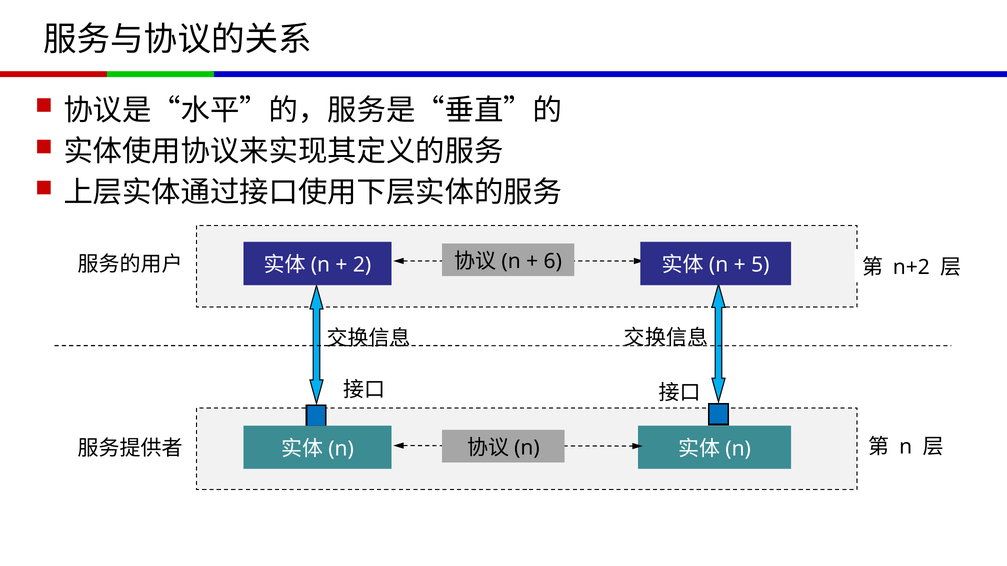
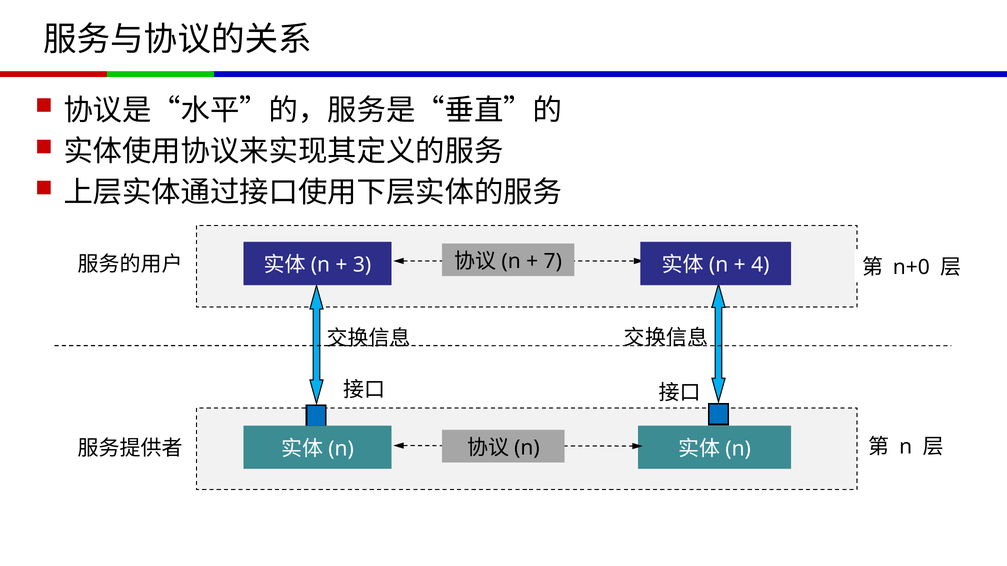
6: 6 -> 7 (553, 262)
2: 2 -> 3 (362, 265)
5: 5 -> 4 (760, 265)
n+2: n+2 -> n+0 (911, 268)
